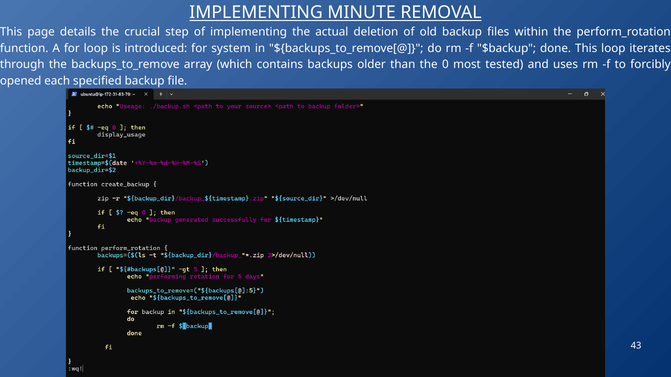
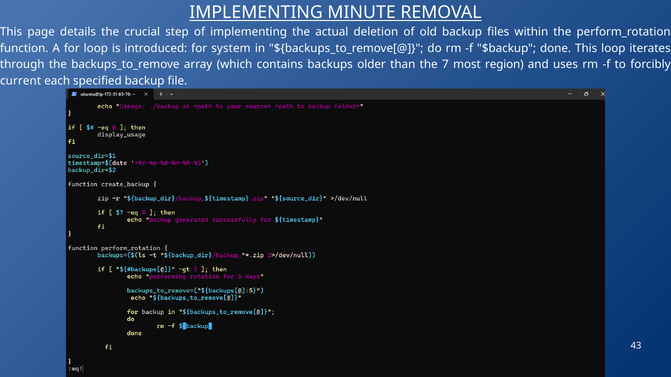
0: 0 -> 7 (445, 65)
tested: tested -> region (504, 65)
opened: opened -> current (21, 81)
